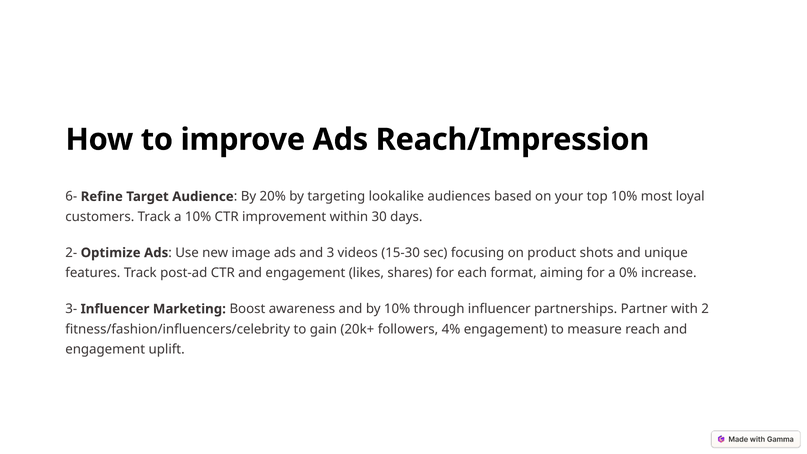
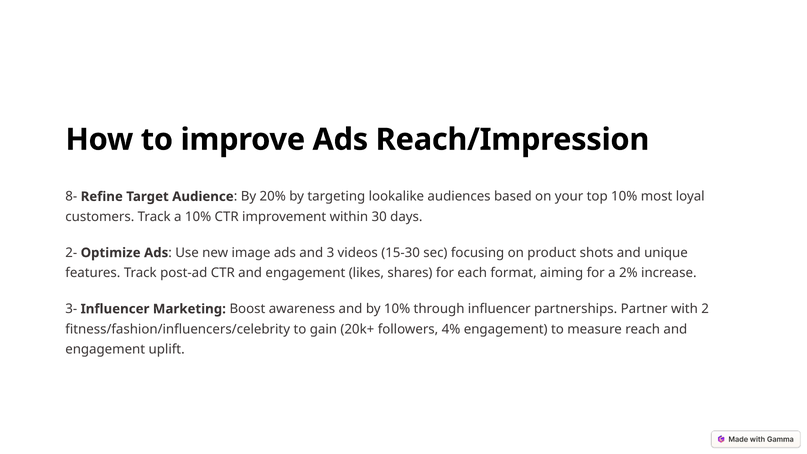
6-: 6- -> 8- (71, 197)
0%: 0% -> 2% (628, 273)
